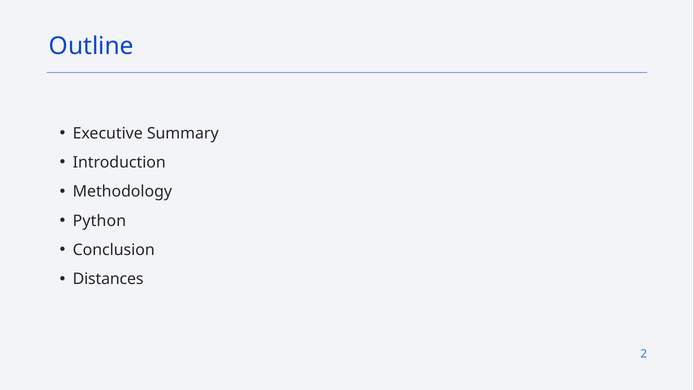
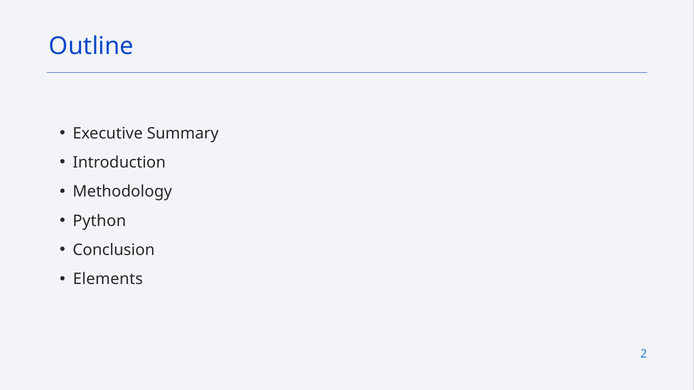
Distances: Distances -> Elements (108, 279)
